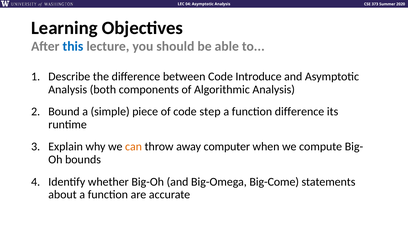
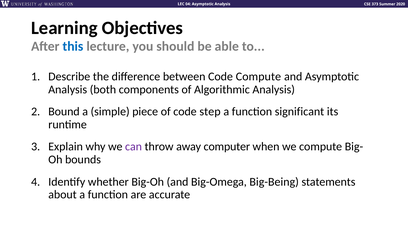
Code Introduce: Introduce -> Compute (258, 76)
function difference: difference -> significant (300, 111)
can colour: orange -> purple (134, 146)
Big-Come: Big-Come -> Big-Being (274, 181)
